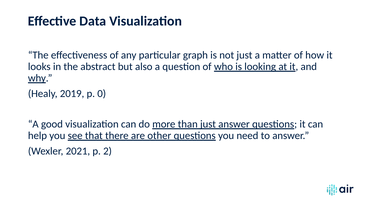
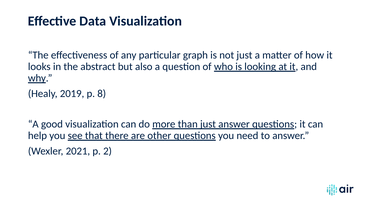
0: 0 -> 8 (102, 94)
